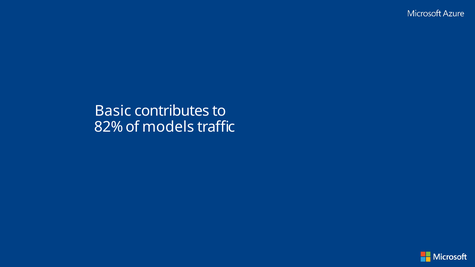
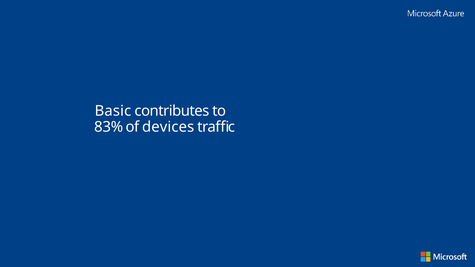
82%: 82% -> 83% (109, 127)
models: models -> devices (168, 127)
